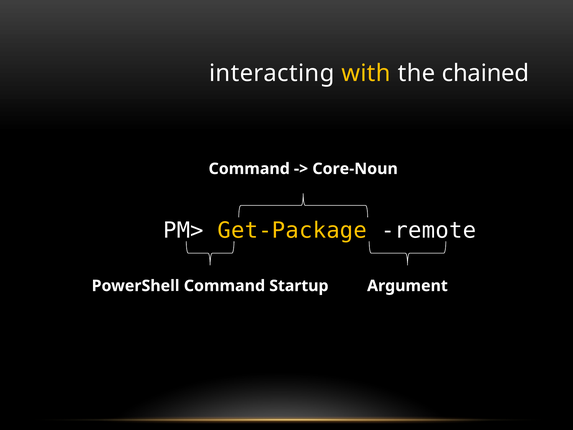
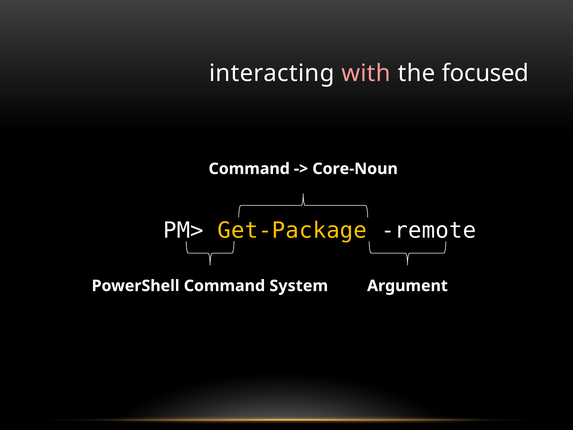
with colour: yellow -> pink (366, 73)
chained: chained -> focused (485, 73)
Startup: Startup -> System (299, 286)
